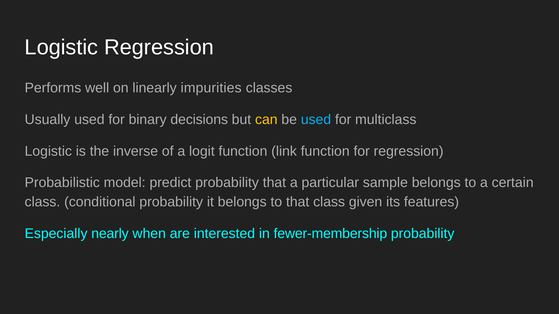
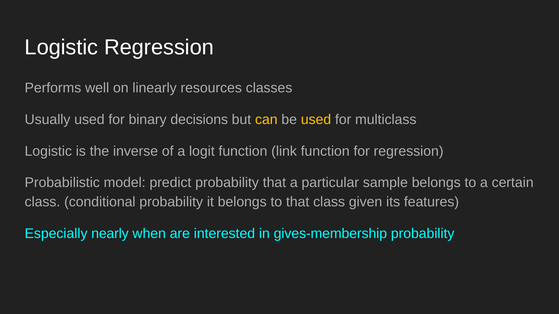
impurities: impurities -> resources (211, 88)
used colour: light blue -> yellow (316, 120)
fewer-membership: fewer-membership -> gives-membership (330, 234)
